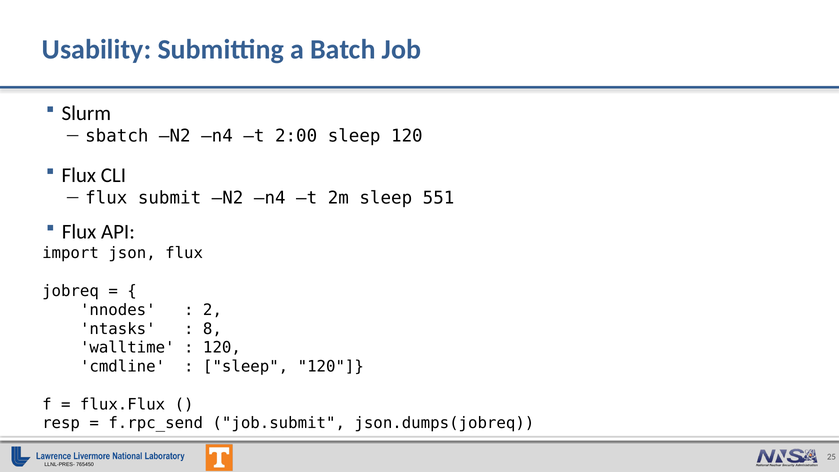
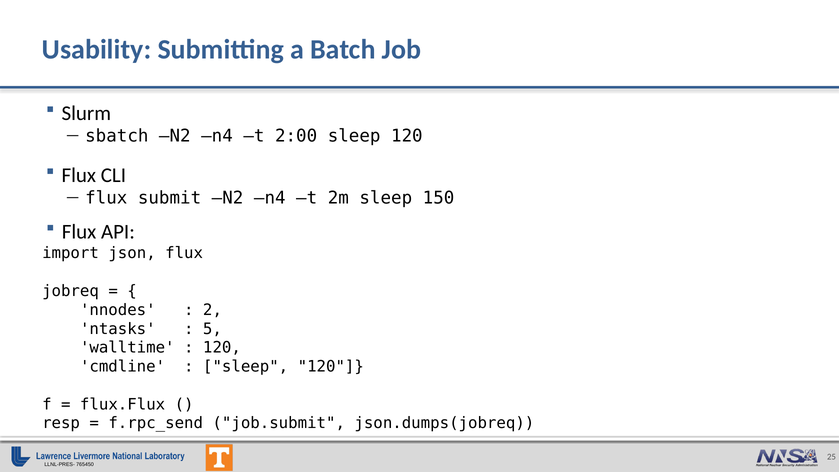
551: 551 -> 150 (439, 198)
8: 8 -> 5 (212, 329)
